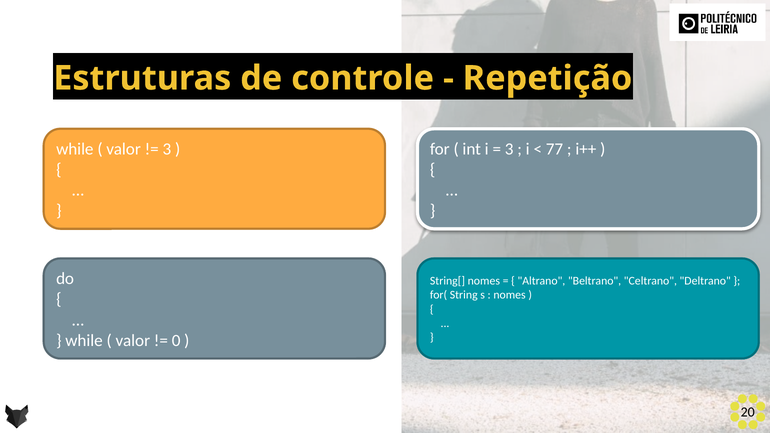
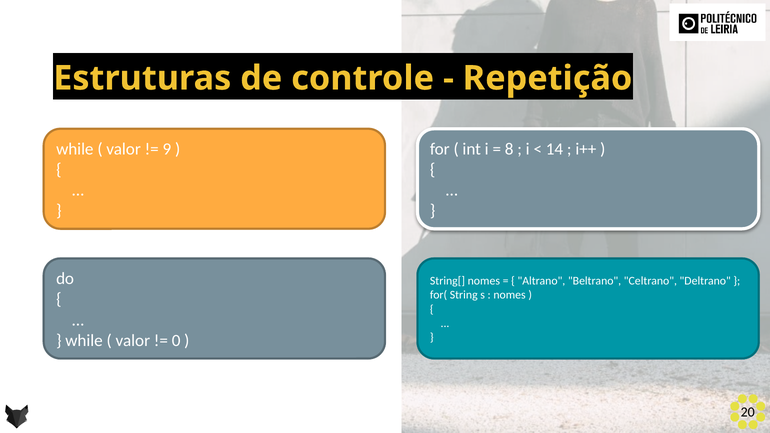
3: 3 -> 9 (167, 149)
3: 3 -> 8 (509, 149)
77: 77 -> 14 (554, 149)
